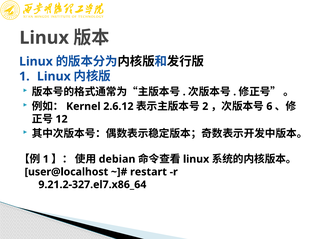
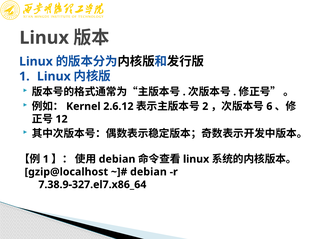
user@localhost: user@localhost -> gzip@localhost (66, 172)
restart: restart -> debian (148, 172)
9.21.2-327.el7.x86_64: 9.21.2-327.el7.x86_64 -> 7.38.9-327.el7.x86_64 (92, 184)
